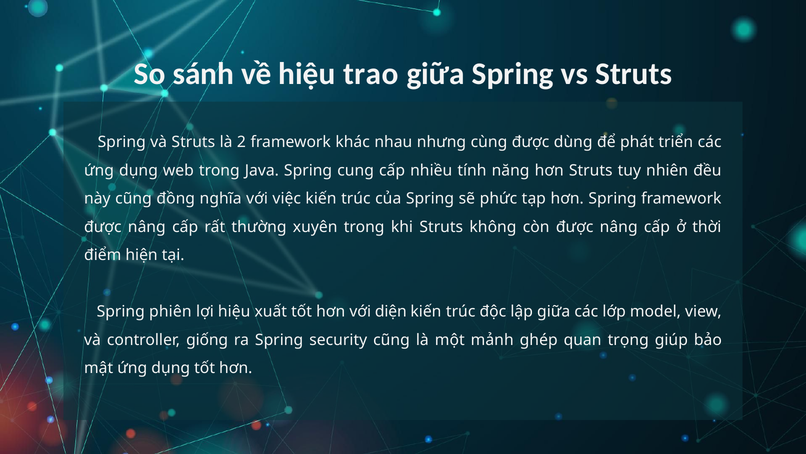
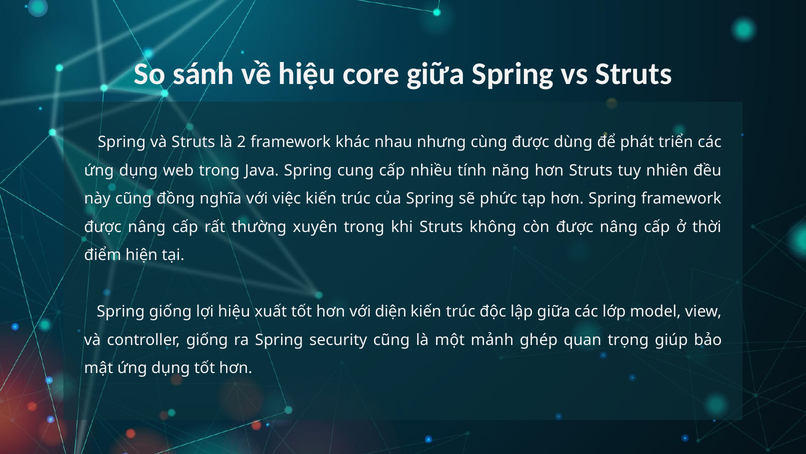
trao: trao -> core (371, 74)
Spring phiên: phiên -> giống (170, 311)
